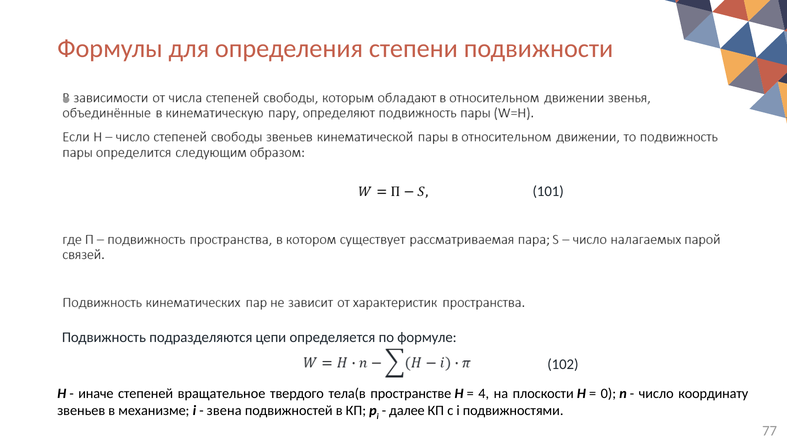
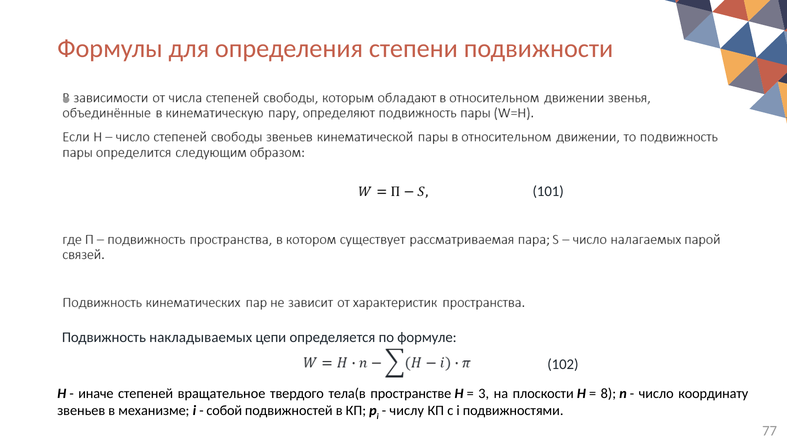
подразделяются: подразделяются -> накладываемых (201, 337)
4: 4 -> 3 (484, 393)
0: 0 -> 8 (608, 393)
звена: звена -> собой (224, 410)
далее: далее -> числу (407, 410)
